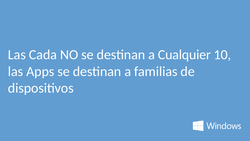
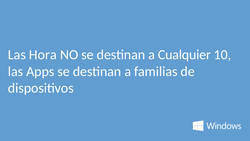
Cada: Cada -> Hora (43, 55)
